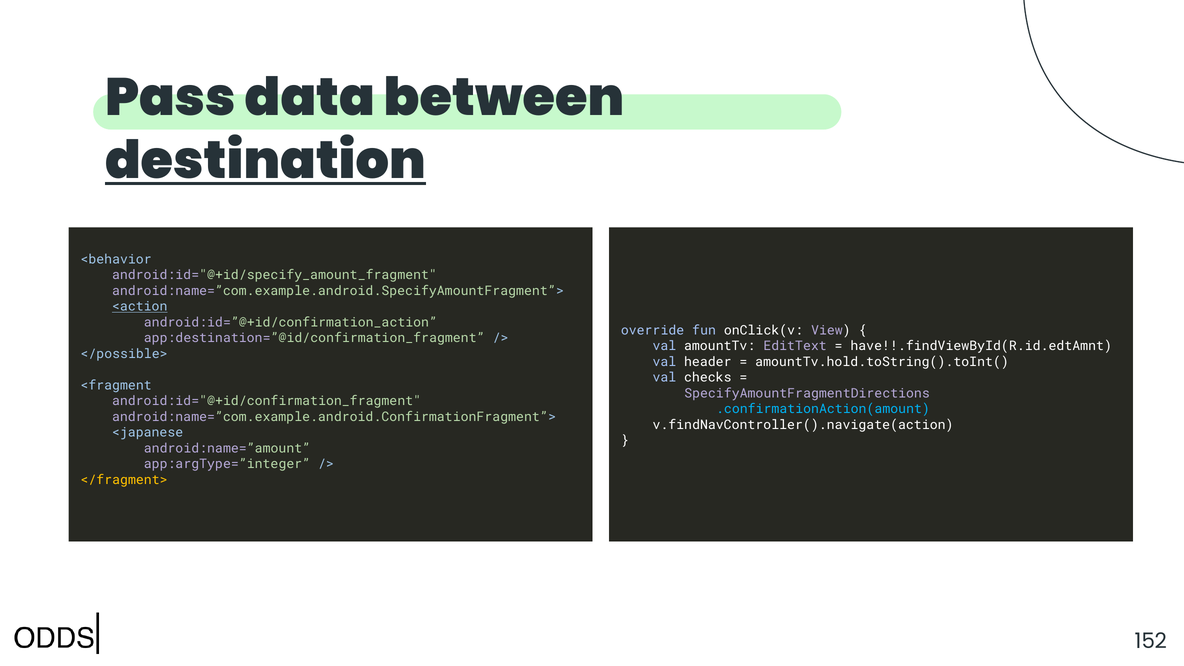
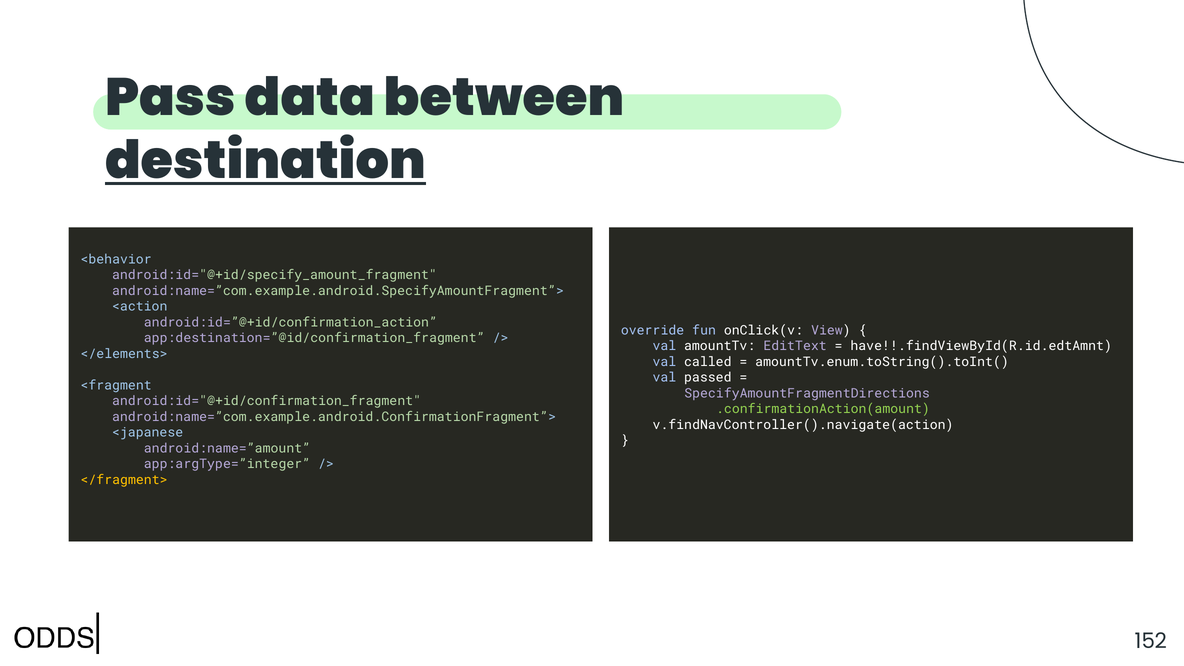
<action underline: present -> none (140, 307)
</possible>: </possible> -> </elements> (124, 354)
header: header -> called (708, 362)
amountTv.hold.toString().toInt(: amountTv.hold.toString().toInt( -> amountTv.enum.toString().toInt( (882, 362)
checks: checks -> passed (708, 377)
.confirmationAction(amount colour: light blue -> light green (823, 409)
